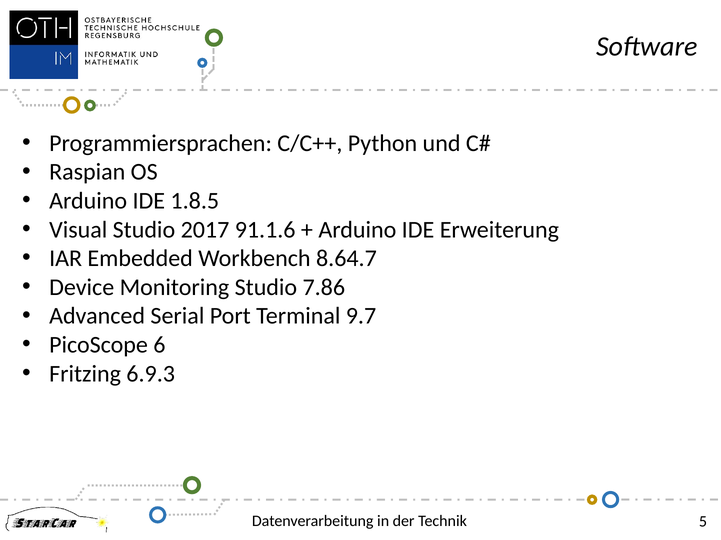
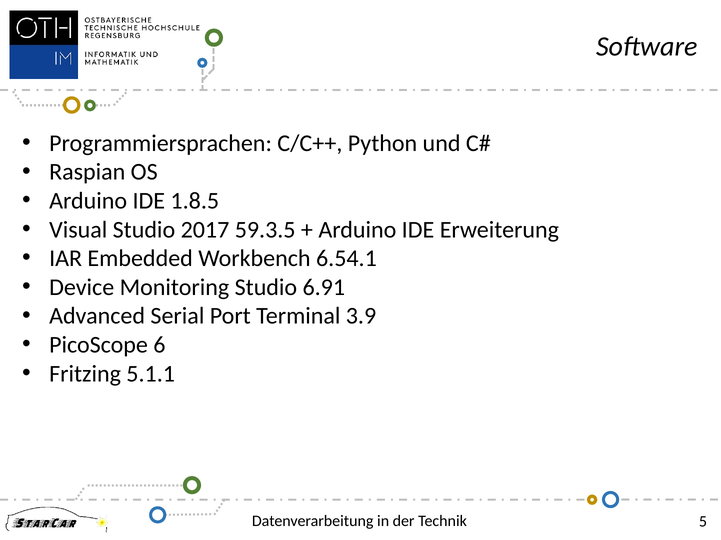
91.1.6: 91.1.6 -> 59.3.5 (265, 230)
8.64.7: 8.64.7 -> 6.54.1 (346, 259)
7.86: 7.86 -> 6.91 (324, 288)
9.7: 9.7 -> 3.9 (361, 316)
6.9.3: 6.9.3 -> 5.1.1 (151, 374)
